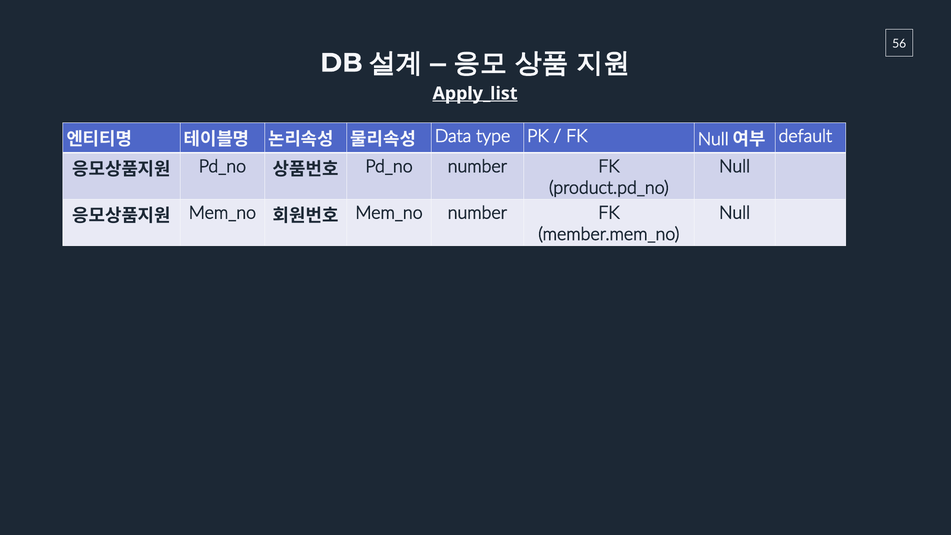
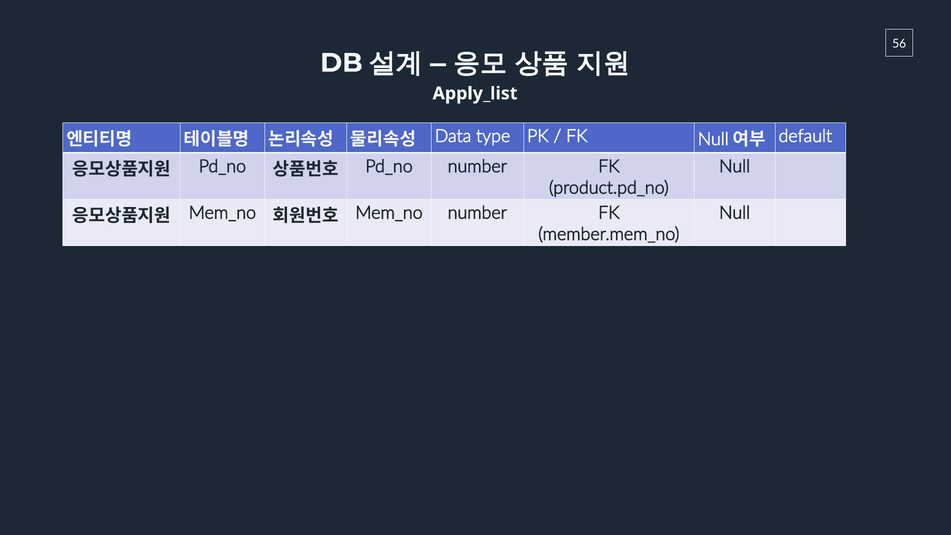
Apply_list underline: present -> none (475, 93)
